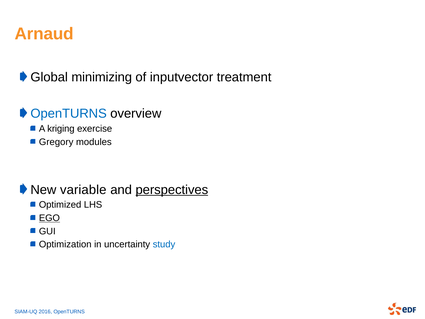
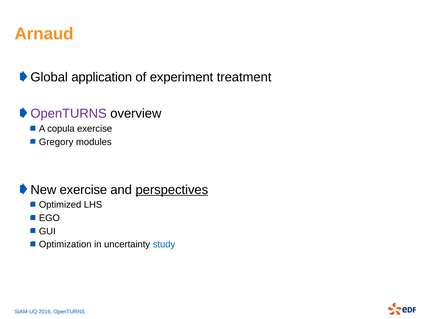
minimizing: minimizing -> application (102, 77)
inputvector: inputvector -> experiment (182, 77)
OpenTURNS colour: blue -> purple (69, 114)
kriging: kriging -> copula (61, 129)
New variable: variable -> exercise (83, 190)
EGO underline: present -> none (49, 218)
